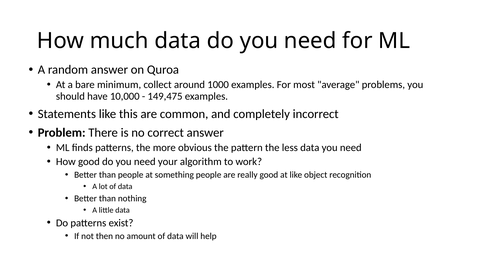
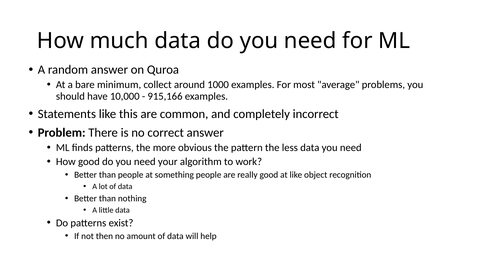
149,475: 149,475 -> 915,166 (165, 96)
